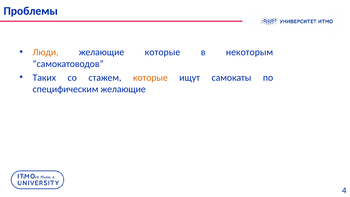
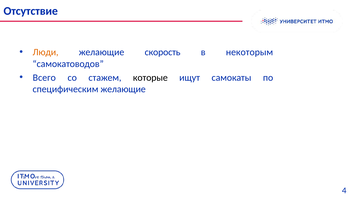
Проблемы: Проблемы -> Отсутствие (31, 11)
желающие которые: которые -> скорость (163, 52)
Таких: Таких -> Всего (44, 78)
которые colour: orange -> black (150, 78)
